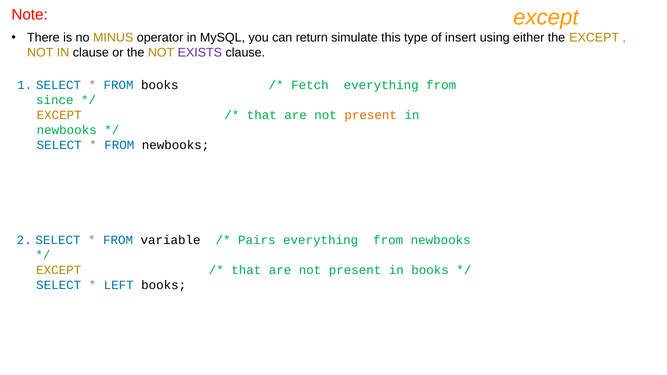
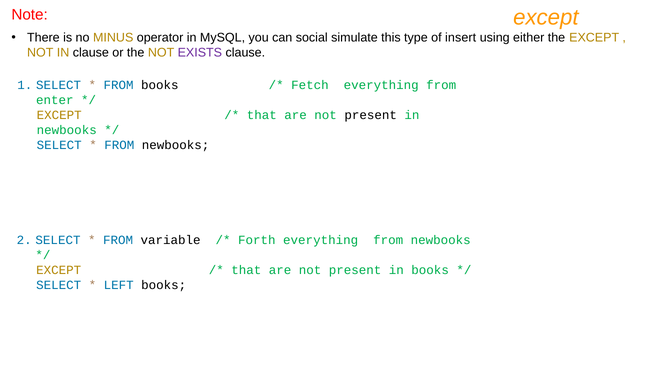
return: return -> social (312, 38)
since: since -> enter (55, 100)
present colour: orange -> black (371, 115)
Pairs: Pairs -> Forth (257, 240)
